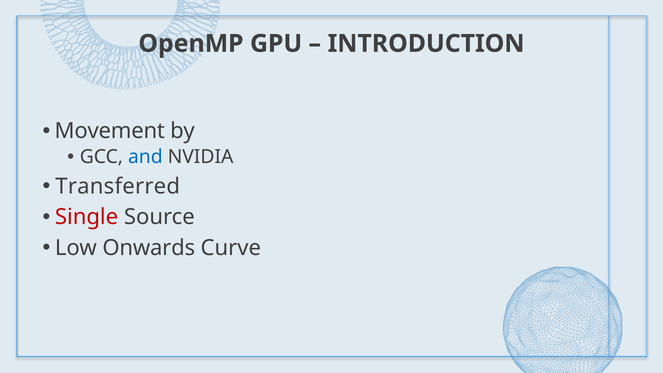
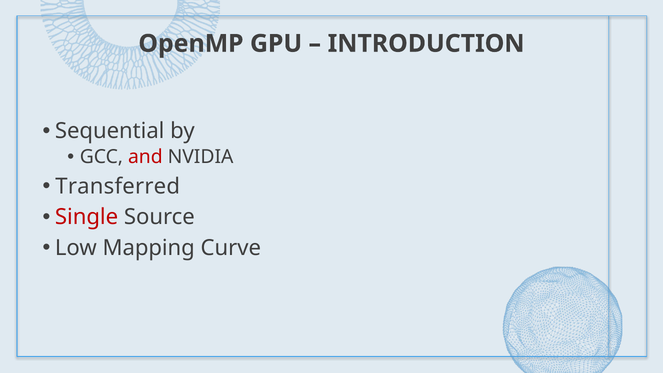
Movement: Movement -> Sequential (110, 131)
and colour: blue -> red (145, 157)
Onwards: Onwards -> Mapping (149, 248)
